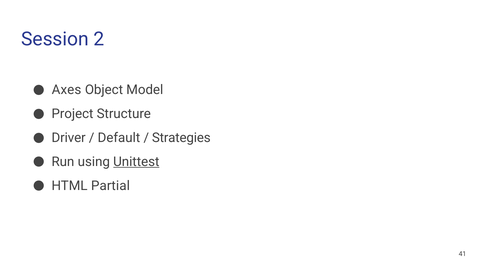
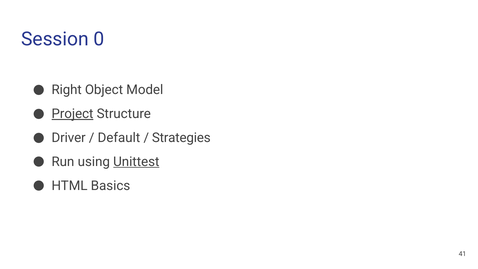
2: 2 -> 0 (99, 39)
Axes: Axes -> Right (67, 90)
Project underline: none -> present (72, 114)
Partial: Partial -> Basics (111, 186)
